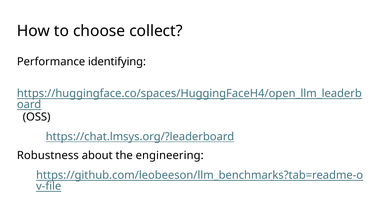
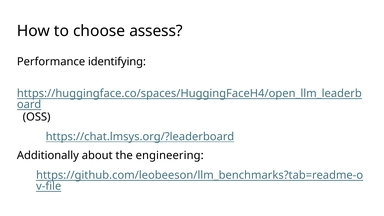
collect: collect -> assess (156, 31)
Robustness: Robustness -> Additionally (48, 155)
